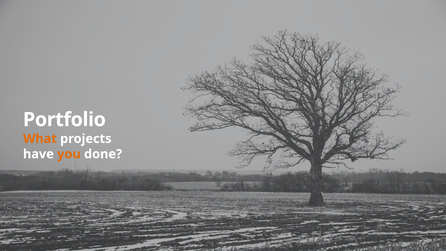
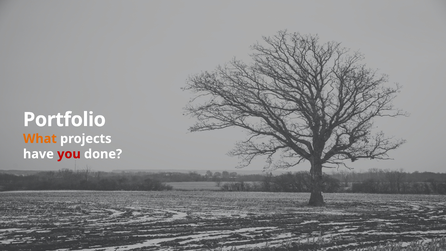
you colour: orange -> red (69, 154)
